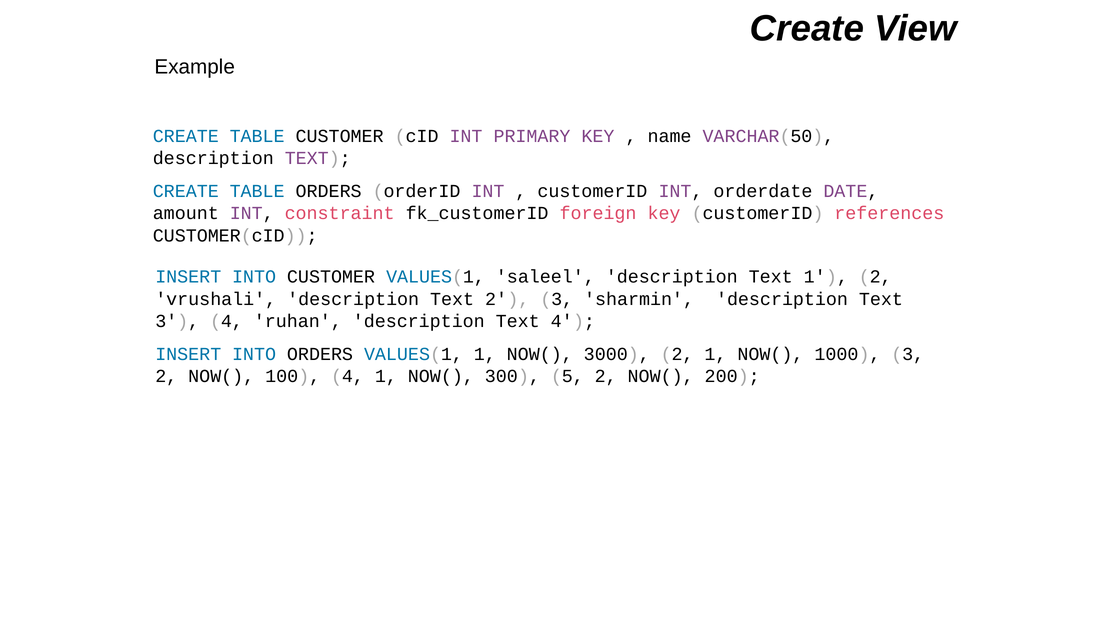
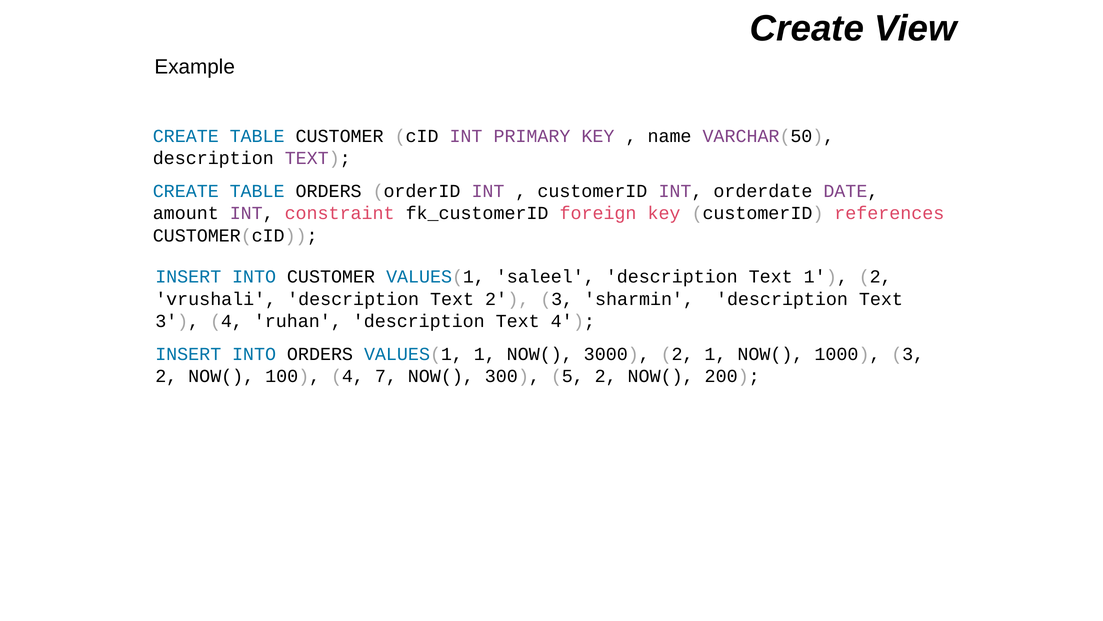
4 1: 1 -> 7 (386, 376)
